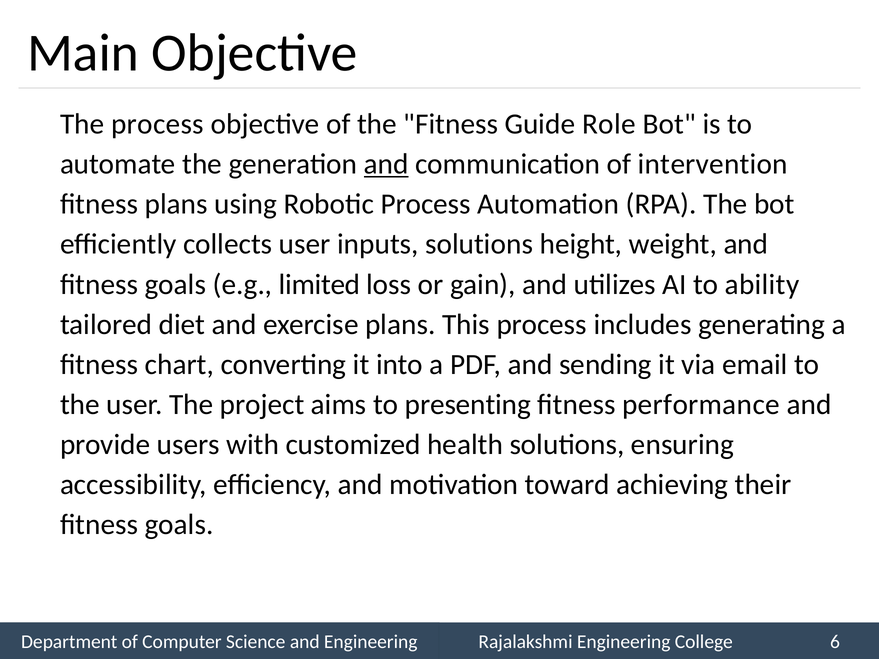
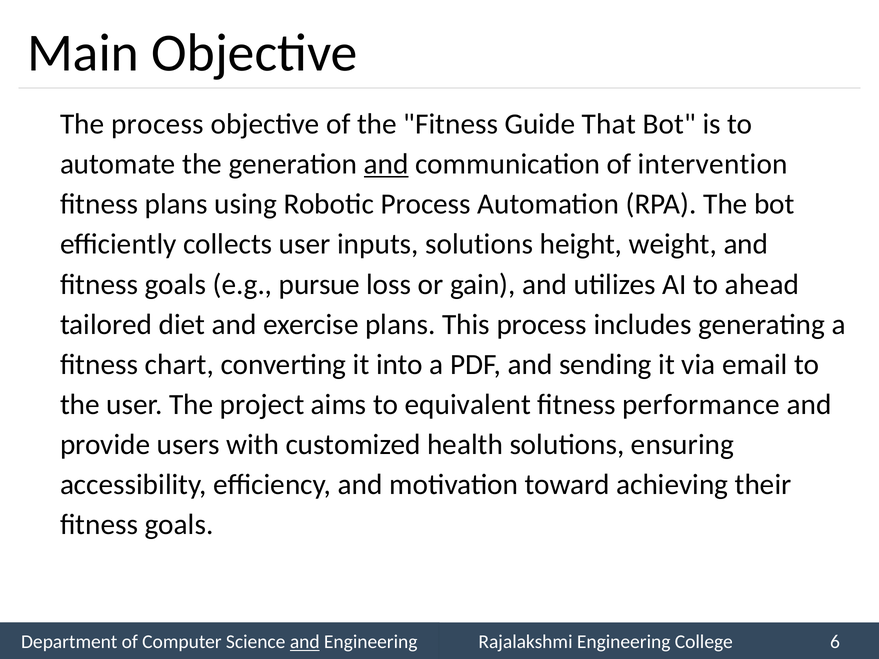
Role: Role -> That (609, 124)
limited: limited -> pursue (319, 284)
ability: ability -> ahead (762, 284)
presenting: presenting -> equivalent (468, 405)
and underline: none -> present (305, 642)
